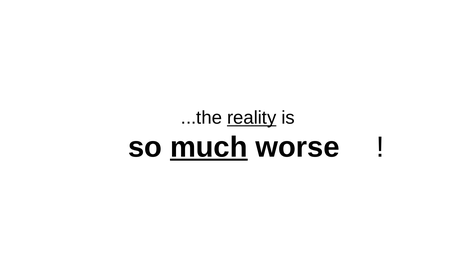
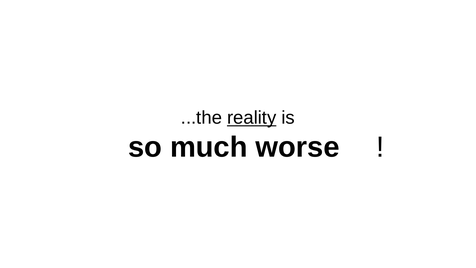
much underline: present -> none (209, 147)
